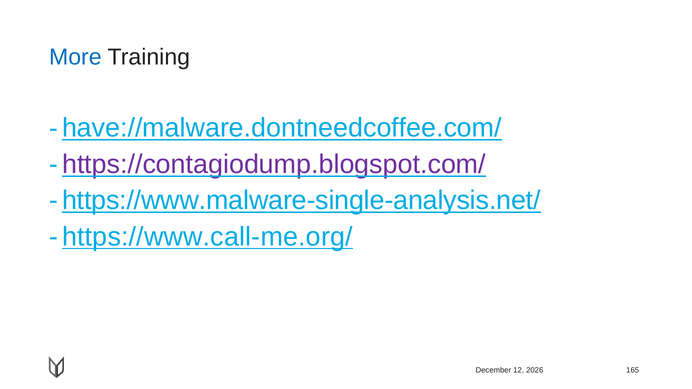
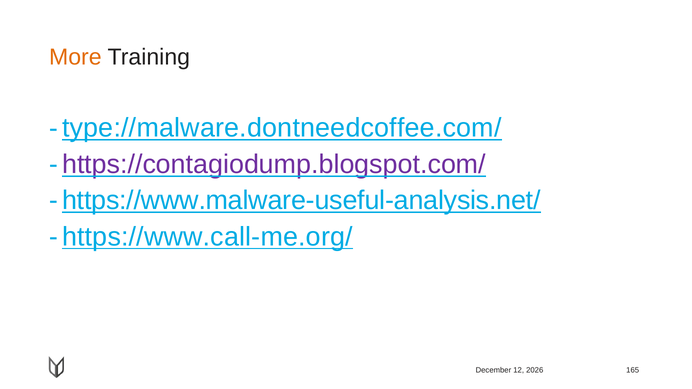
More colour: blue -> orange (75, 57)
have://malware.dontneedcoffee.com/: have://malware.dontneedcoffee.com/ -> type://malware.dontneedcoffee.com/ (282, 128)
https://www.malware-single-analysis.net/: https://www.malware-single-analysis.net/ -> https://www.malware-useful-analysis.net/ (301, 201)
